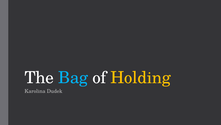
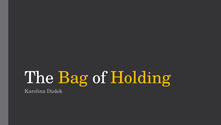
Bag colour: light blue -> yellow (73, 77)
